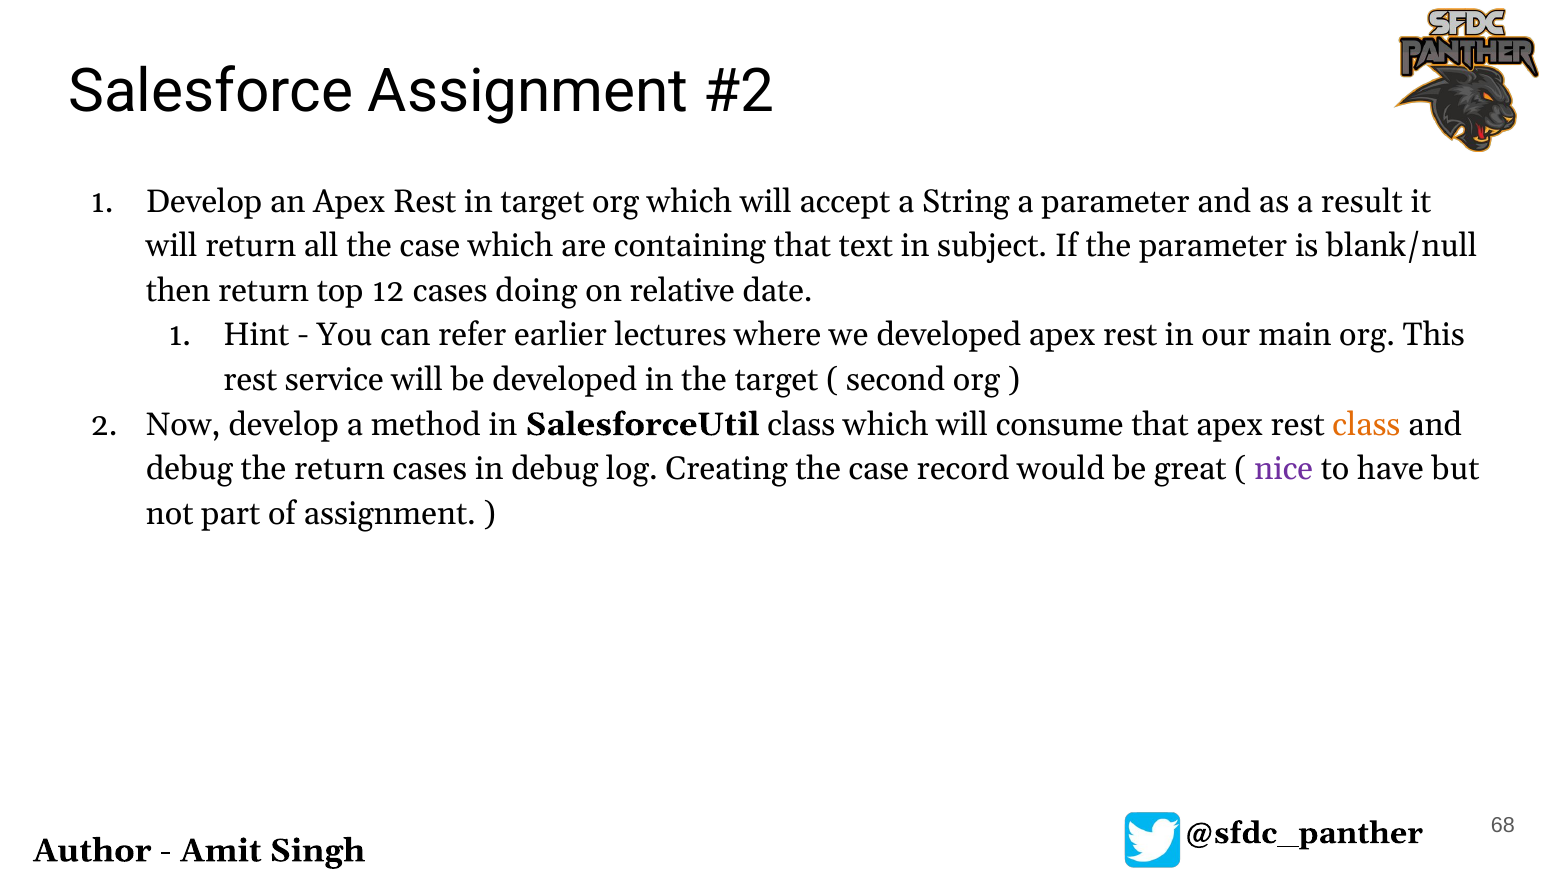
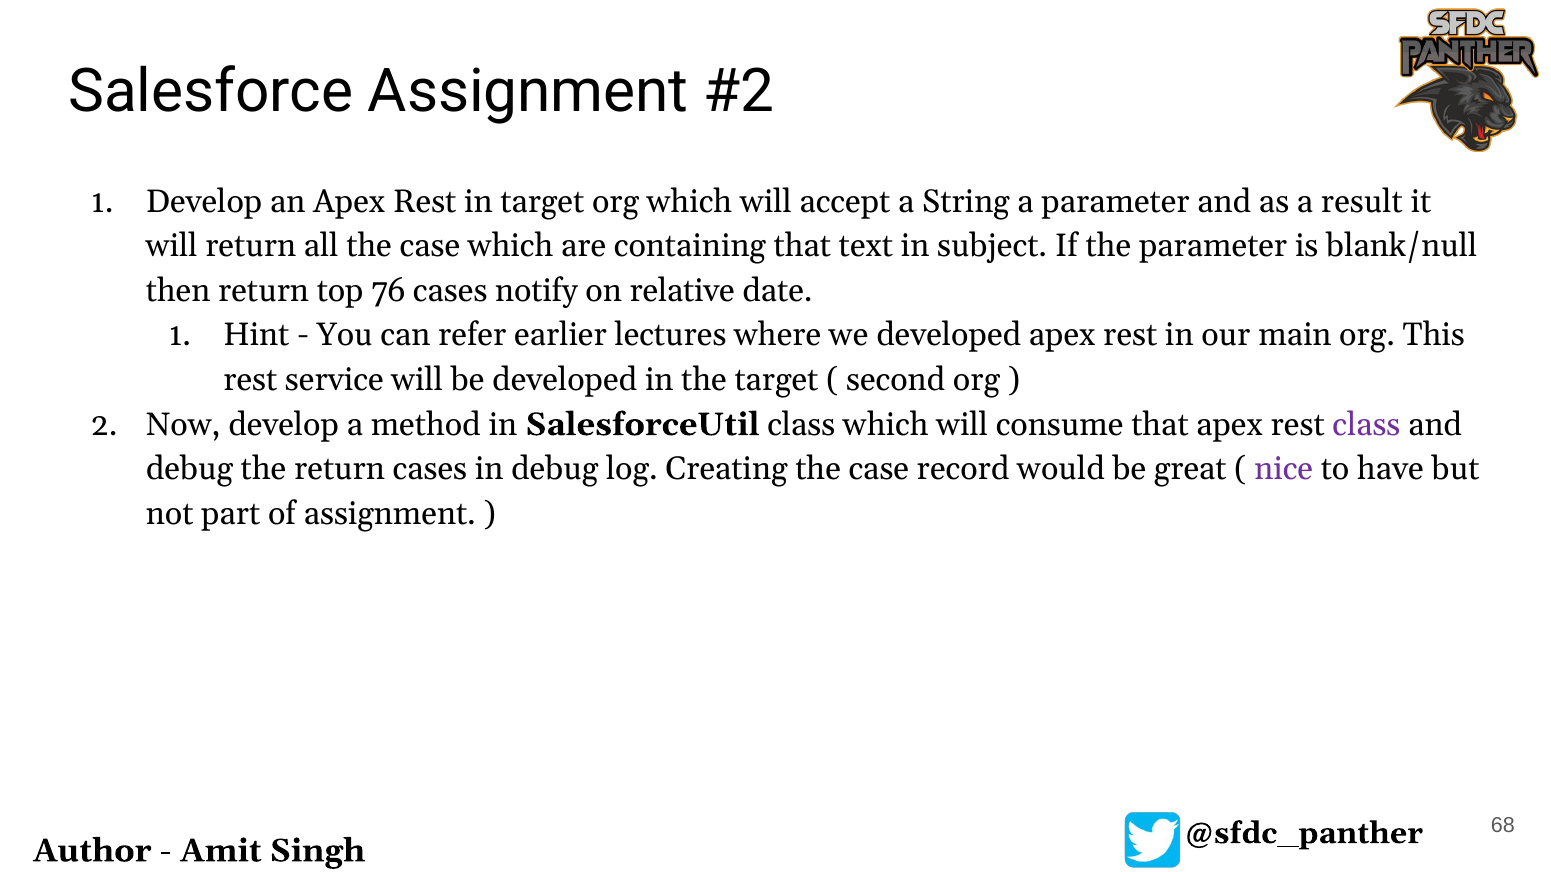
12: 12 -> 76 (389, 291)
doing: doing -> notify (536, 291)
class colour: orange -> purple (1366, 425)
